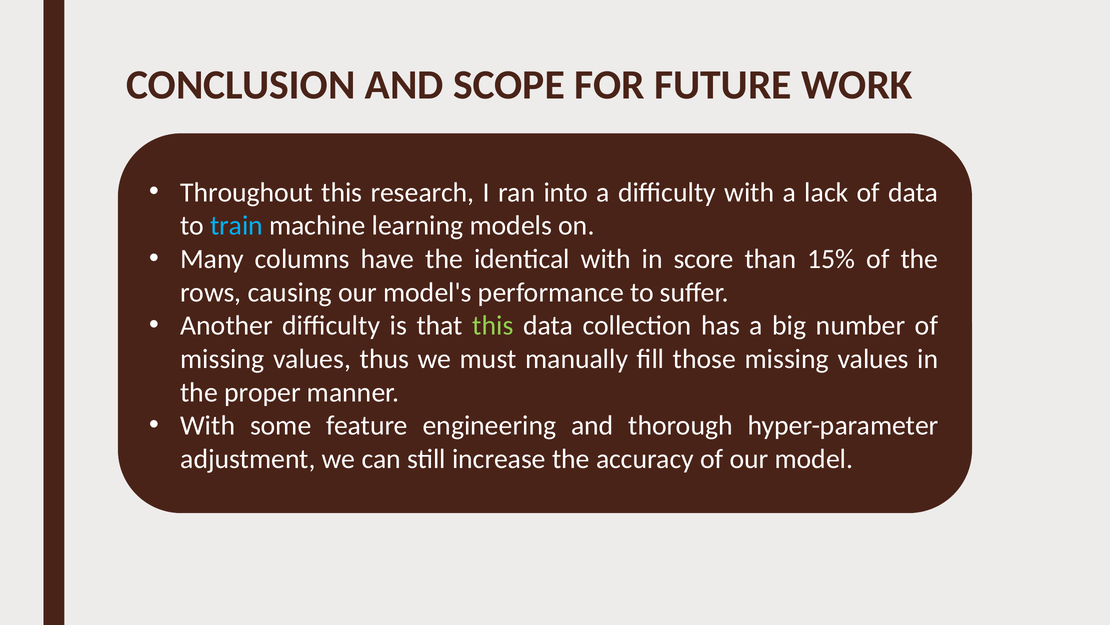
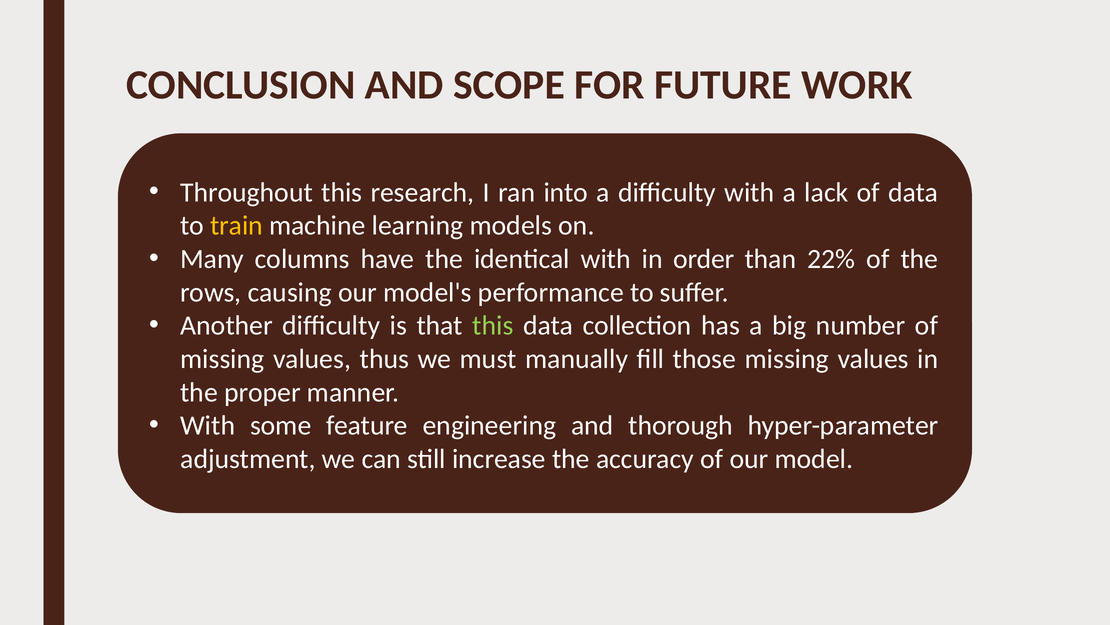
train colour: light blue -> yellow (237, 225)
score: score -> order (704, 259)
15%: 15% -> 22% (831, 259)
